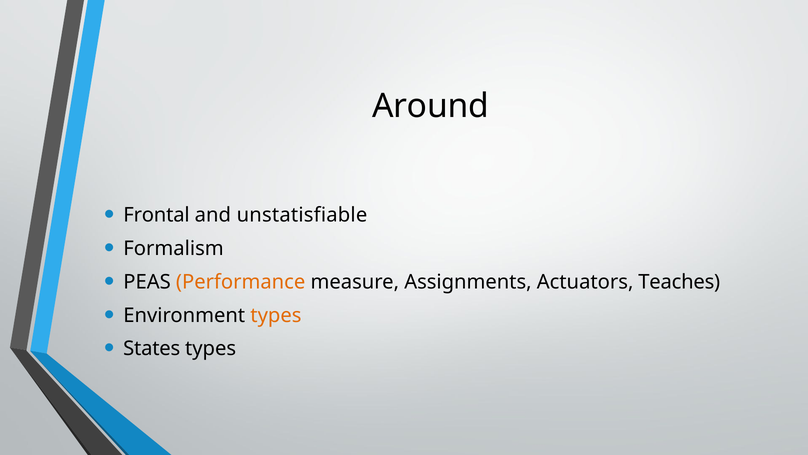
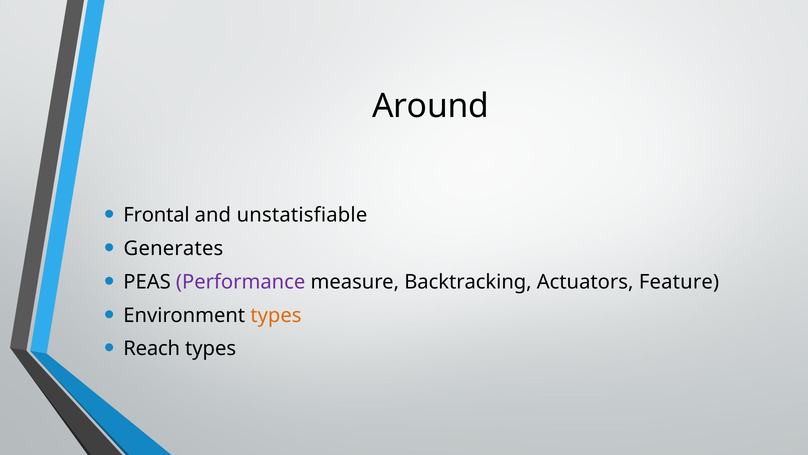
Formalism: Formalism -> Generates (173, 248)
Performance colour: orange -> purple (241, 282)
Assignments: Assignments -> Backtracking (468, 282)
Teaches: Teaches -> Feature (679, 282)
States: States -> Reach (152, 348)
